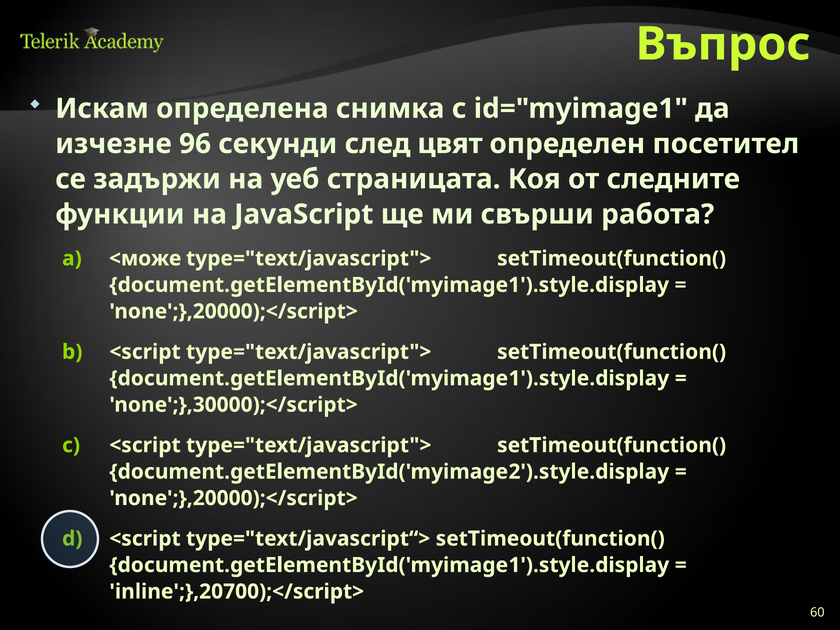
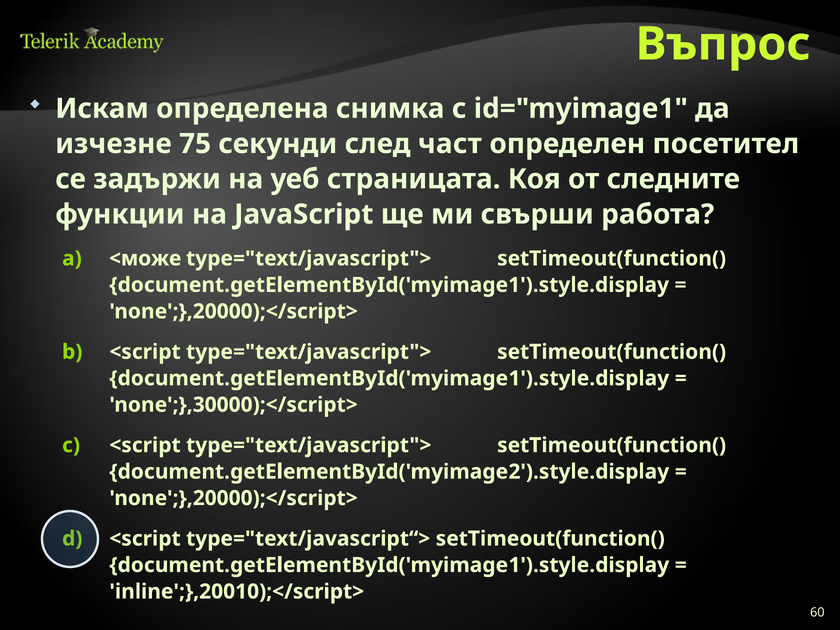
96: 96 -> 75 (195, 144)
цвят: цвят -> част (450, 144)
inline';},20700);</script>: inline';},20700);</script> -> inline';},20010);</script> (237, 592)
